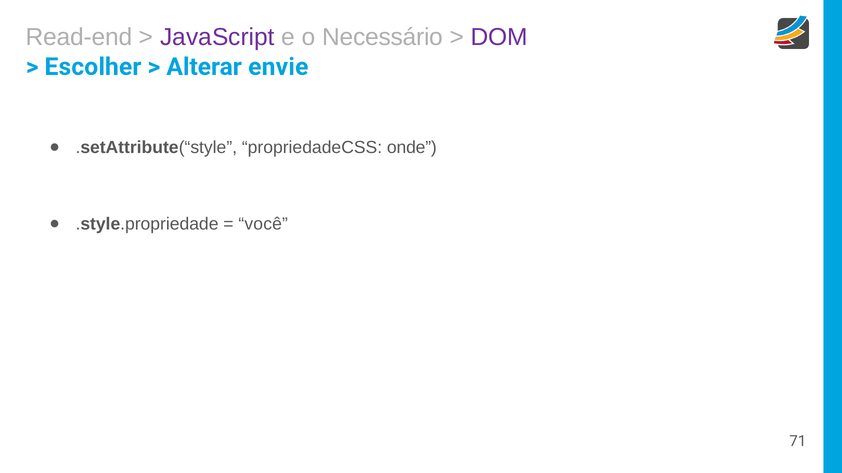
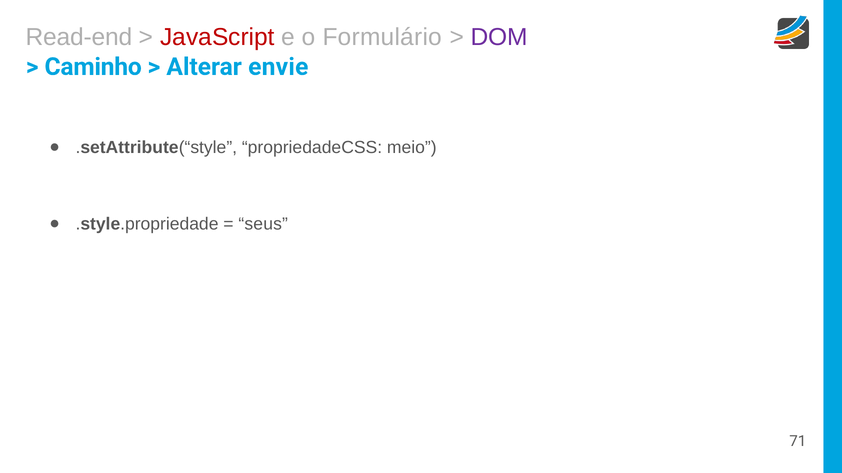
JavaScript colour: purple -> red (217, 37)
Necessário: Necessário -> Formulário (382, 37)
Escolher: Escolher -> Caminho (93, 67)
onde: onde -> meio (412, 148)
você: você -> seus (263, 224)
